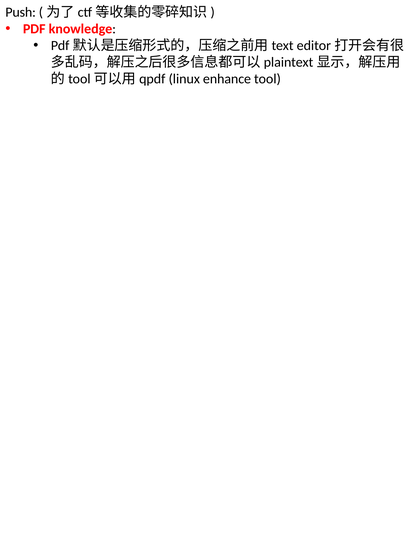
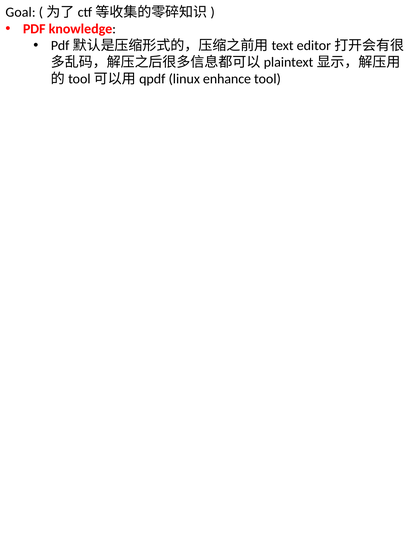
Push: Push -> Goal (21, 12)
